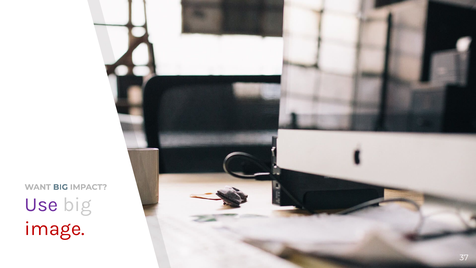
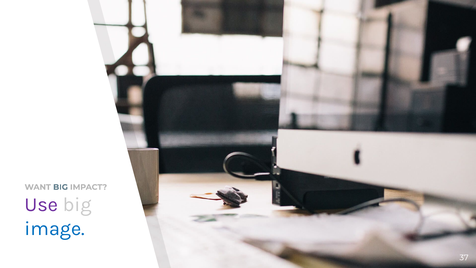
image colour: red -> blue (55, 228)
